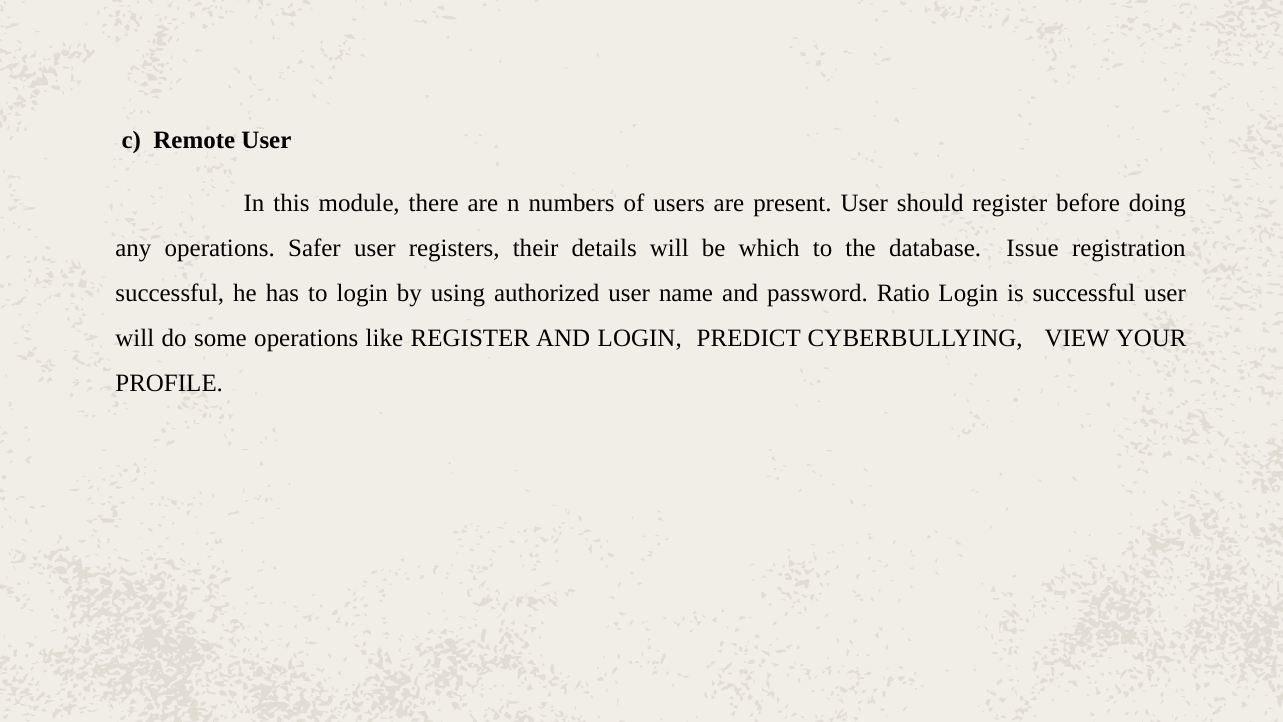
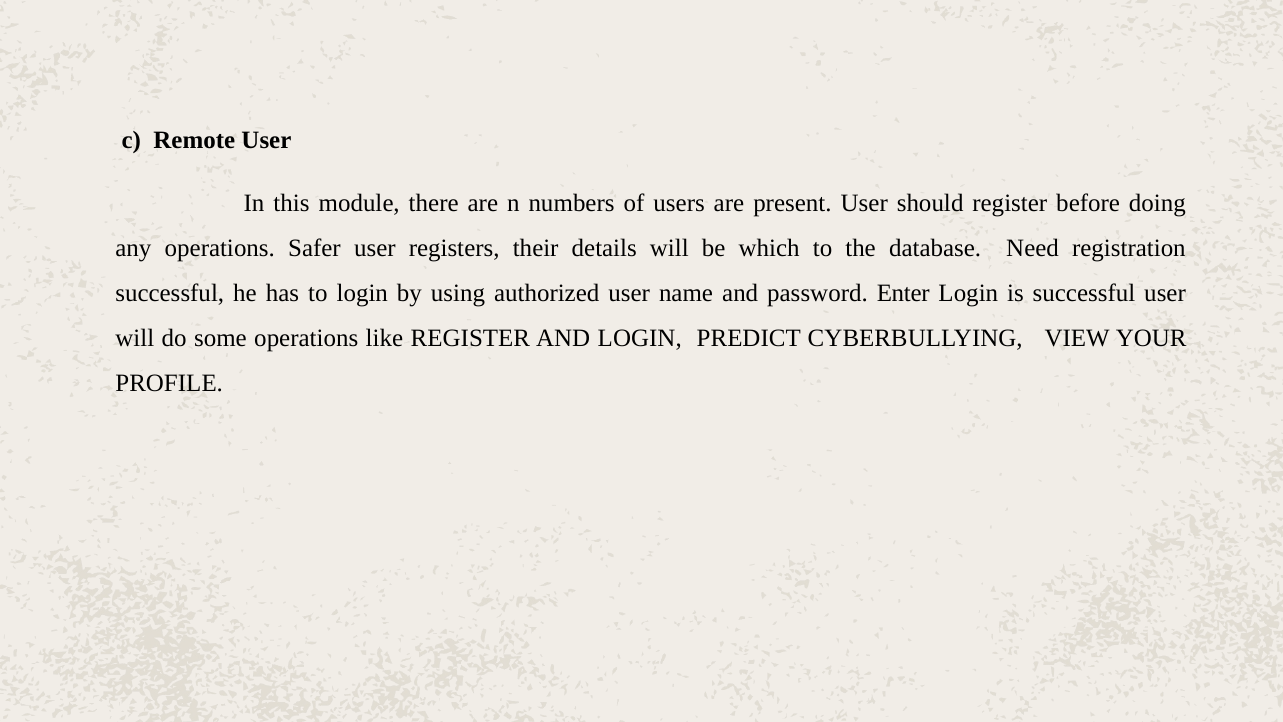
Issue: Issue -> Need (1033, 248)
Ratio: Ratio -> Enter (903, 293)
